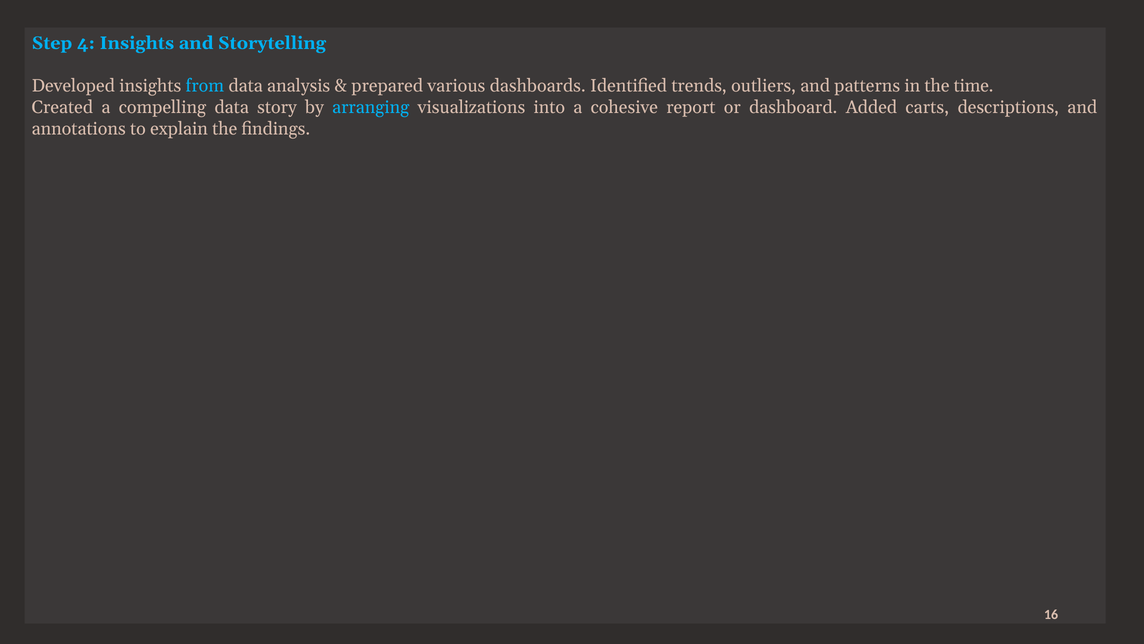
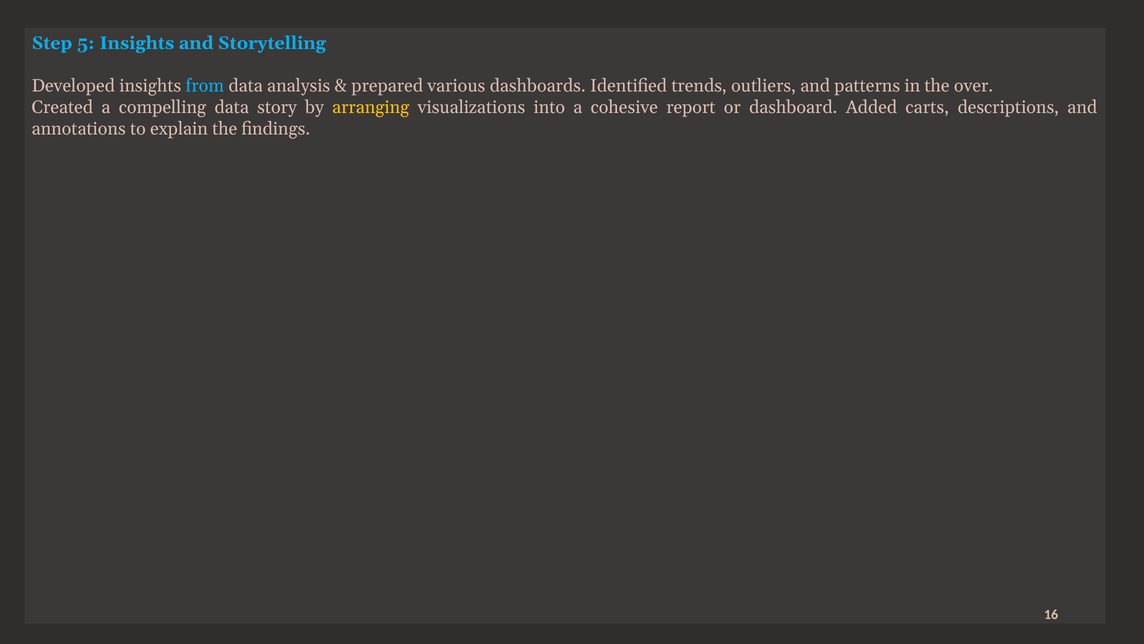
4: 4 -> 5 (86, 43)
time: time -> over (974, 86)
arranging colour: light blue -> yellow (371, 107)
